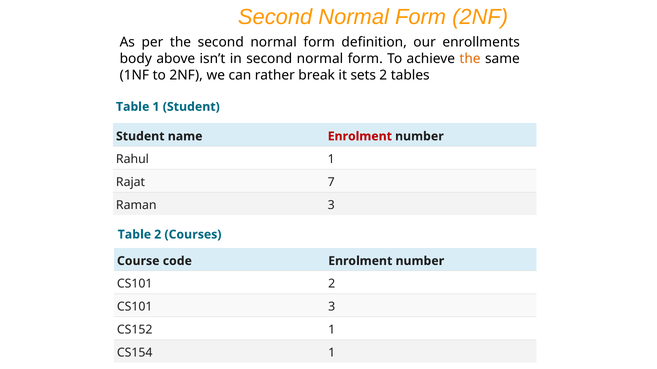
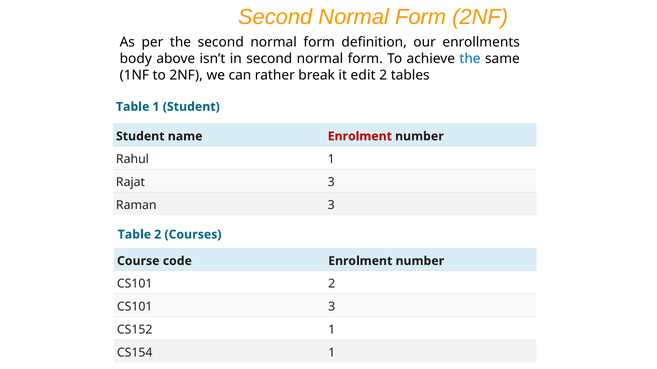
the colour: orange -> blue (470, 59)
sets: sets -> edit (363, 75)
Rajat 7: 7 -> 3 (331, 182)
